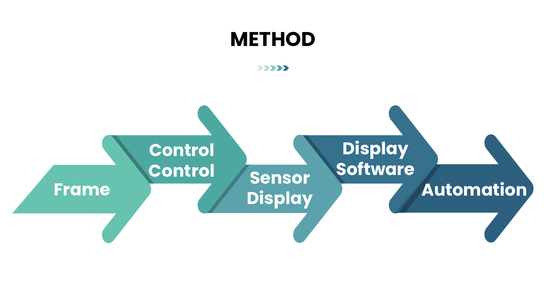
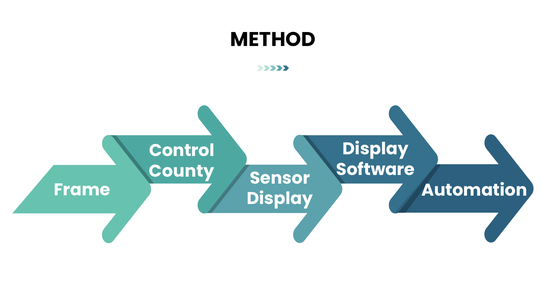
Control: Control -> County (182, 171)
